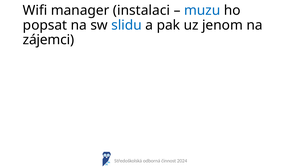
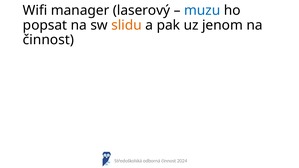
instalaci: instalaci -> laserový (142, 10)
slidu colour: blue -> orange (127, 25)
zájemci: zájemci -> činnost (48, 40)
